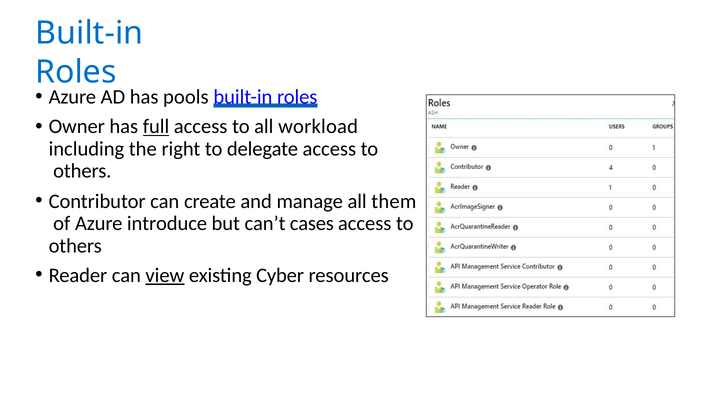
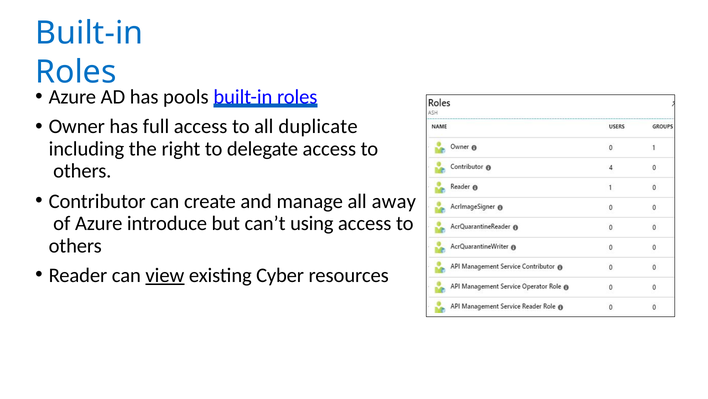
full underline: present -> none (156, 126)
workload: workload -> duplicate (318, 126)
them: them -> away (394, 201)
cases: cases -> using (312, 223)
